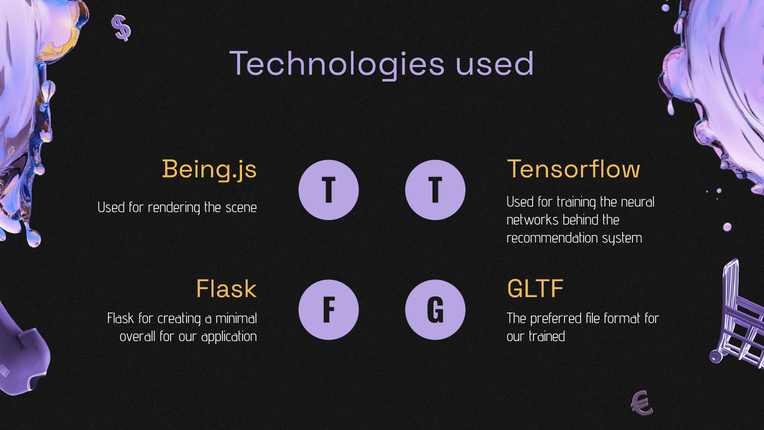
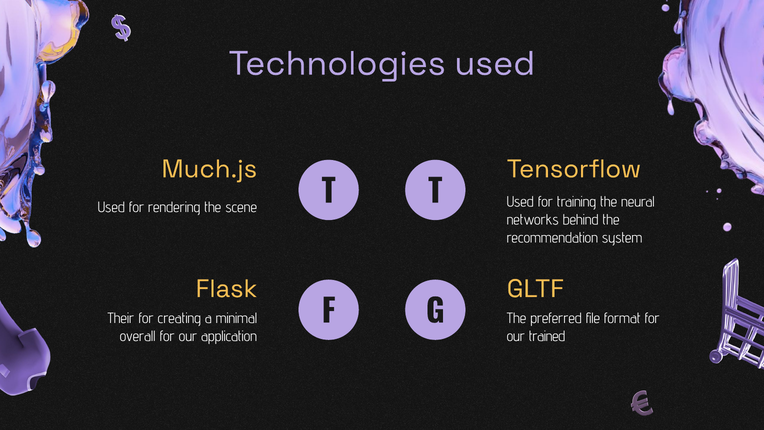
Being.js: Being.js -> Much.js (209, 169)
Flask: Flask -> Their (121, 318)
